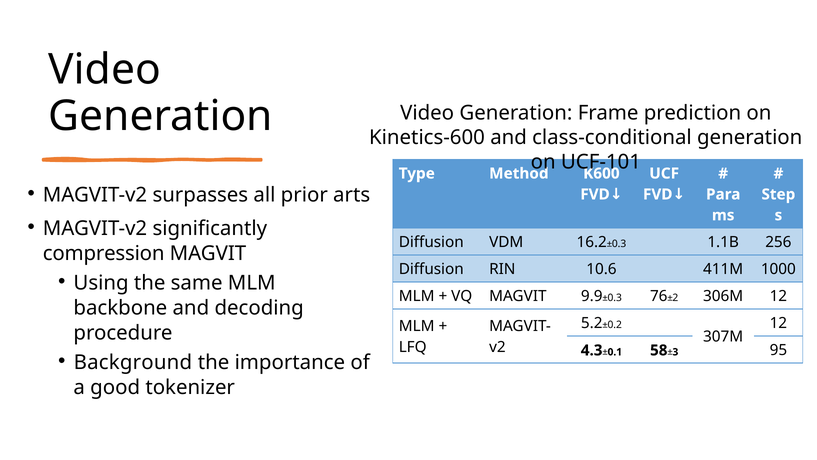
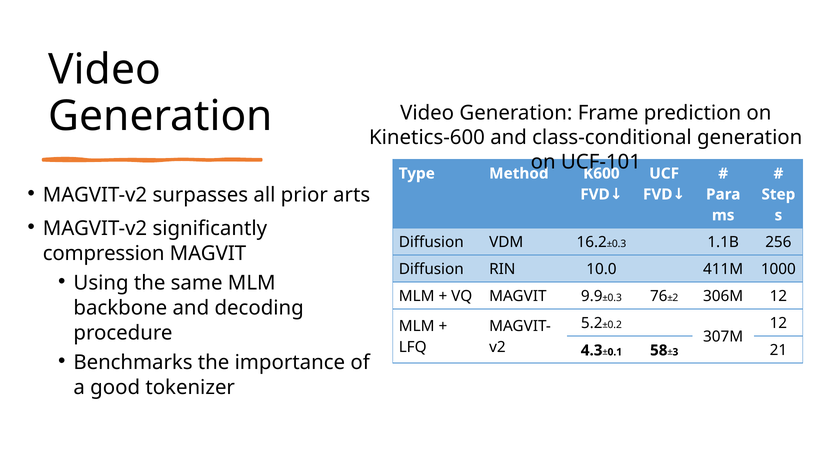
10.6: 10.6 -> 10.0 (601, 269)
95: 95 -> 21 (778, 350)
Background: Background -> Benchmarks (133, 362)
